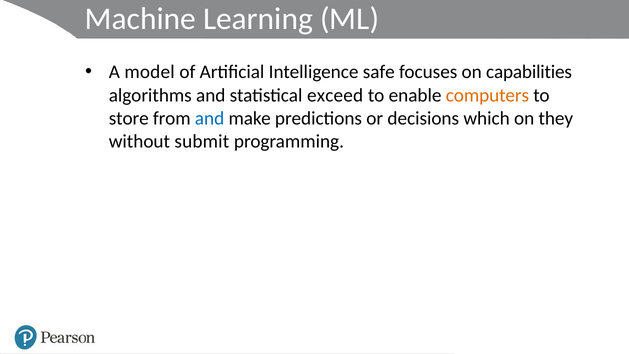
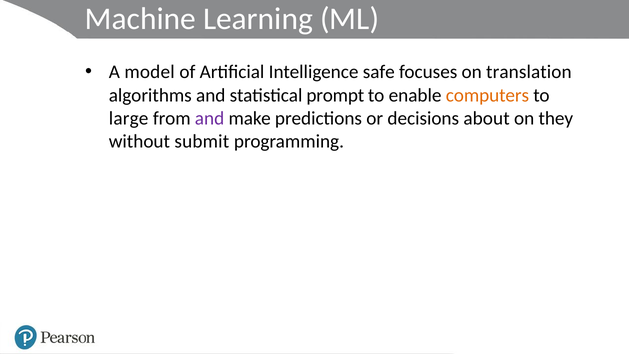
capabilities: capabilities -> translation (529, 72)
exceed: exceed -> prompt (335, 95)
store: store -> large (129, 118)
and colour: blue -> purple (210, 118)
which: which -> about (487, 118)
